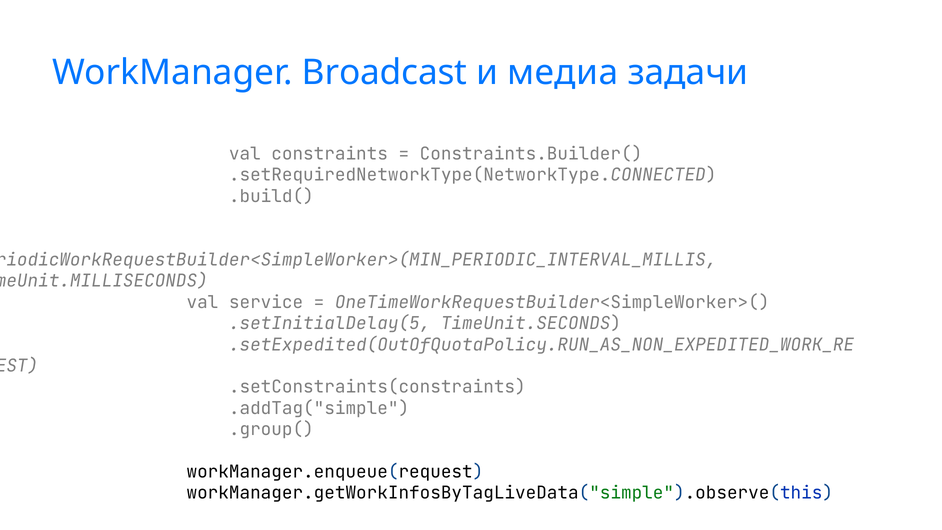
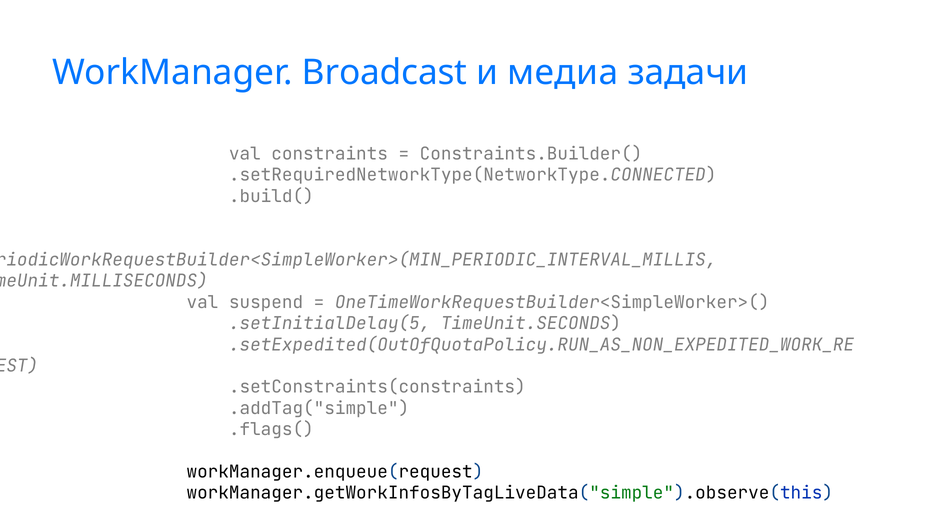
service: service -> suspend (266, 302)
.group(: .group( -> .flags( (271, 429)
